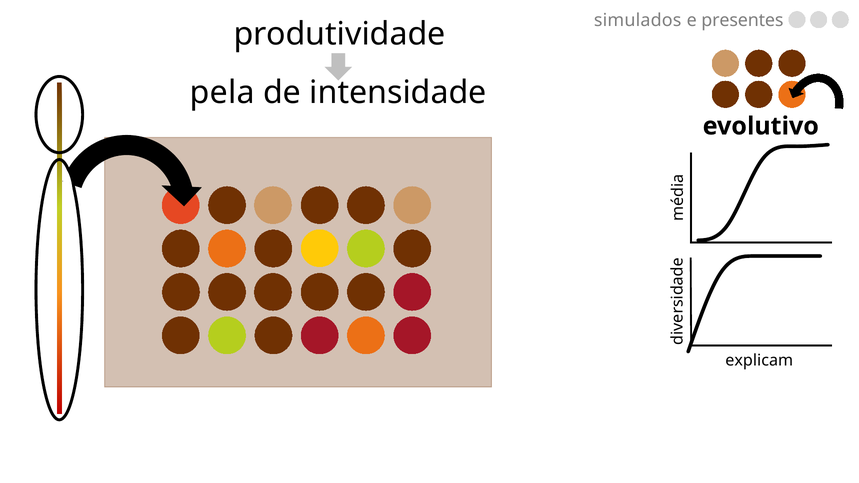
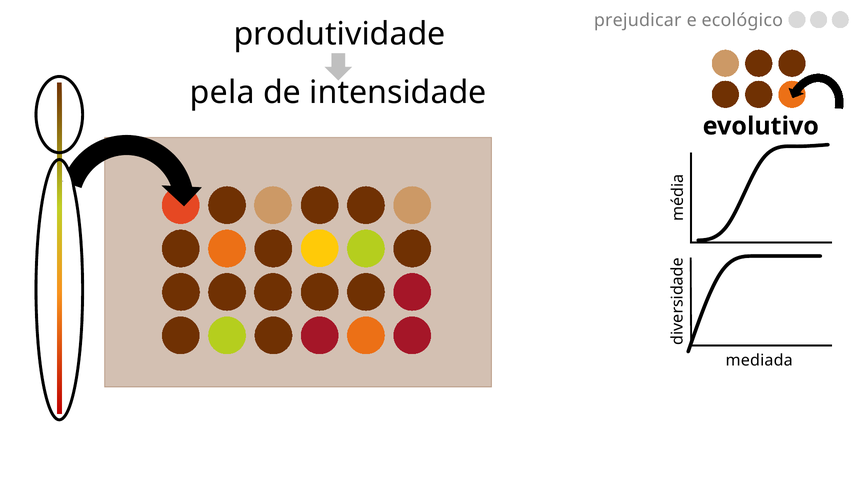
simulados: simulados -> prejudicar (638, 20)
presentes: presentes -> ecológico (742, 20)
explicam: explicam -> mediada (759, 361)
